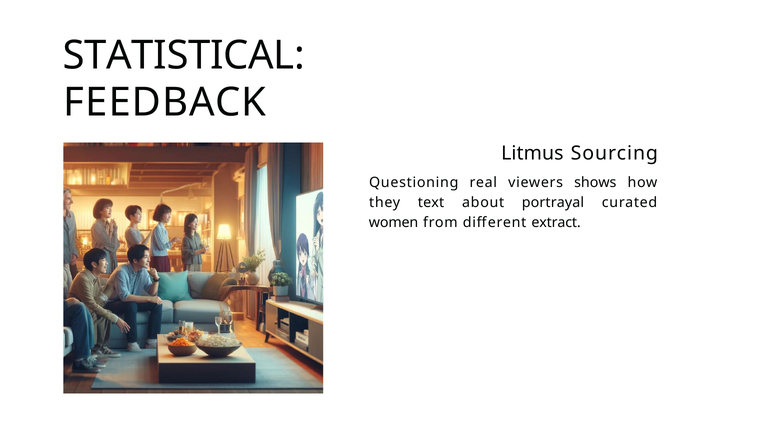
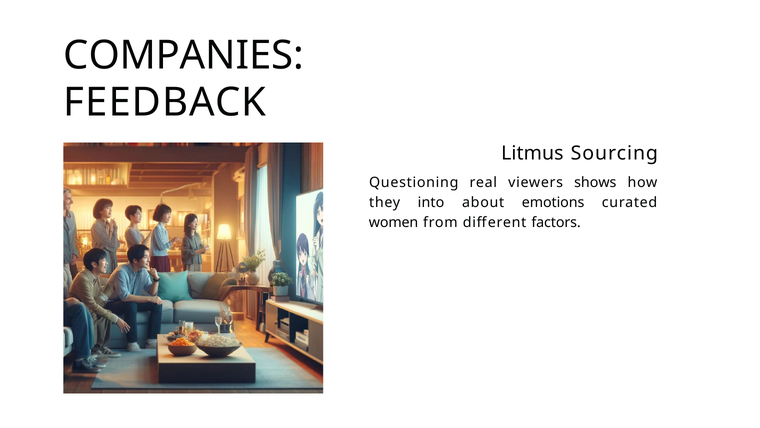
STATISTICAL: STATISTICAL -> COMPANIES (184, 55)
text: text -> into (431, 202)
portrayal: portrayal -> emotions (553, 202)
extract: extract -> factors (556, 222)
